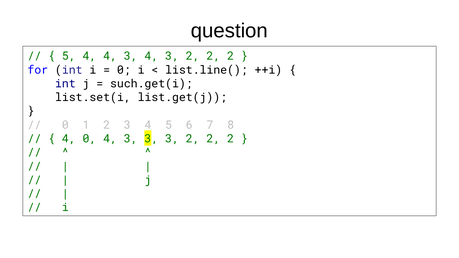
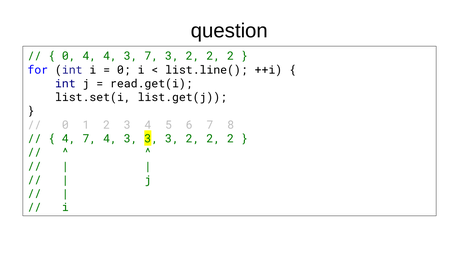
5: 5 -> 0 (69, 56)
4 3 4: 4 -> 7 (151, 56)
such.get(i: such.get(i -> read.get(i (151, 84)
4 0: 0 -> 7 (89, 139)
